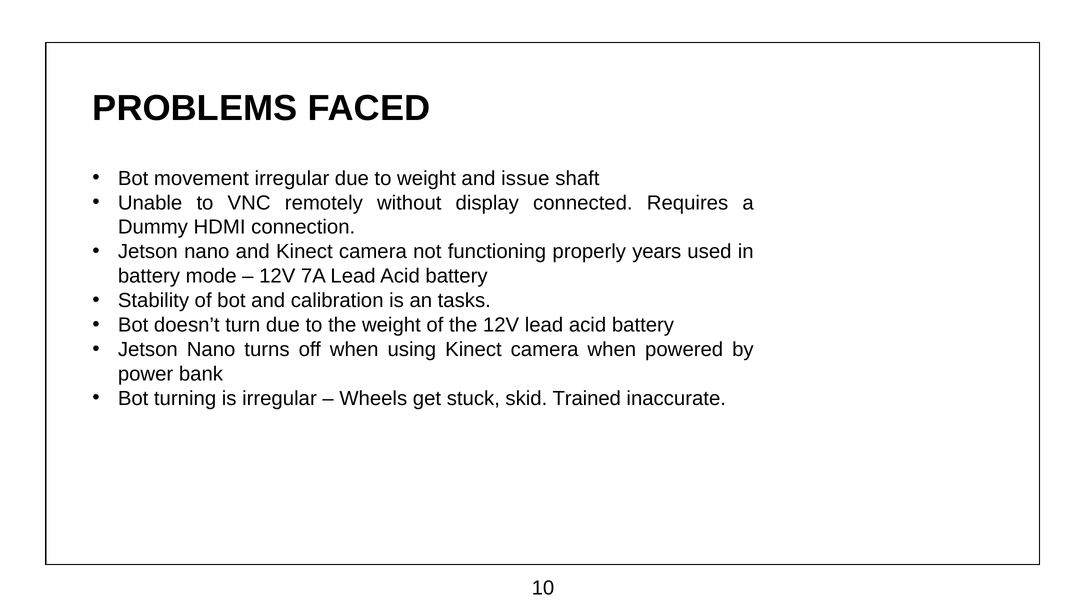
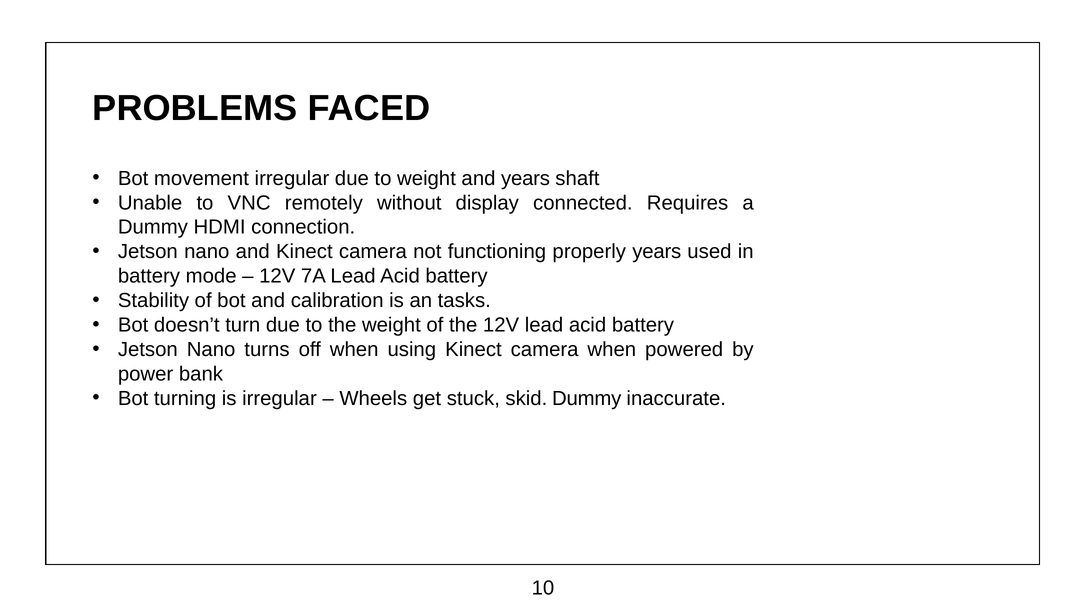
and issue: issue -> years (526, 178)
skid Trained: Trained -> Dummy (587, 398)
